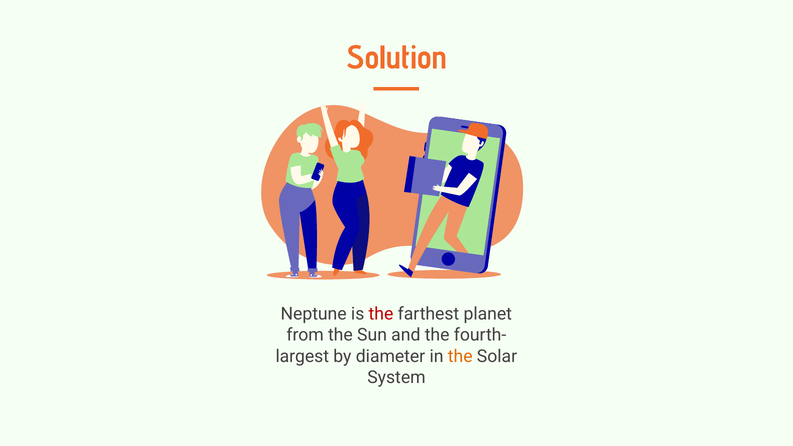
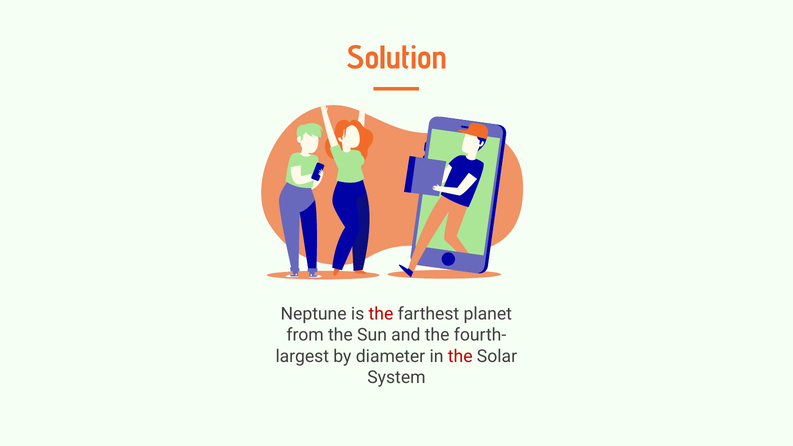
the colour: orange -> red (460, 356)
